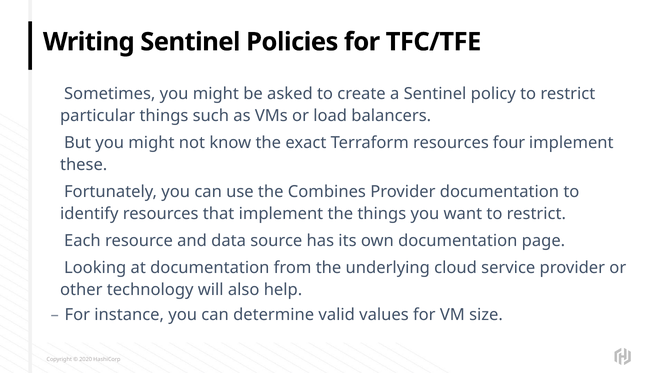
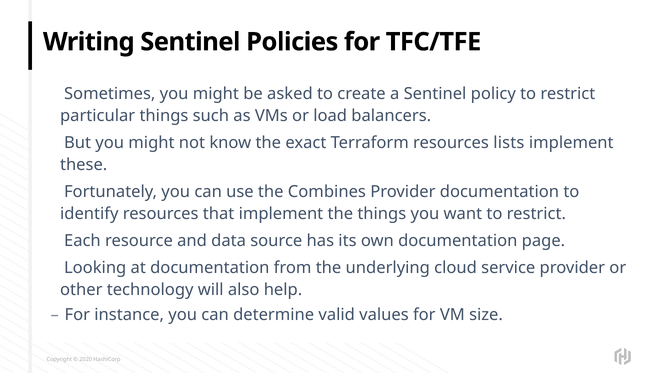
four: four -> lists (509, 143)
